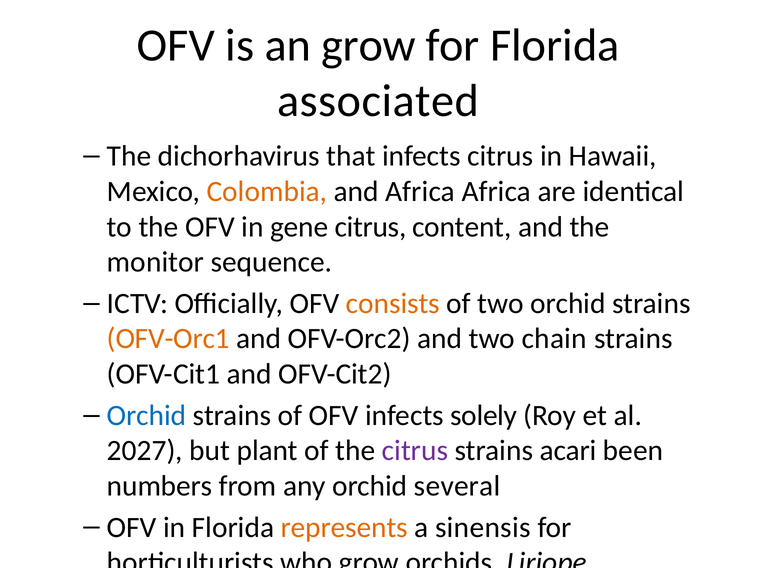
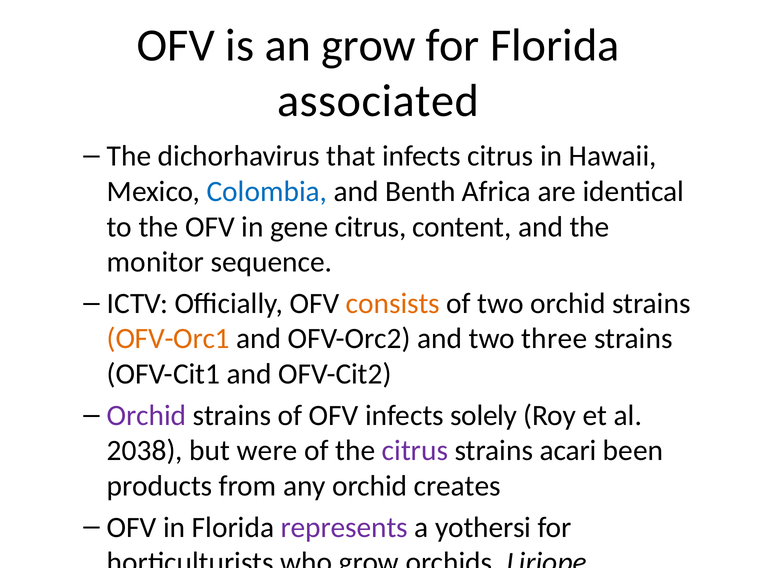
Colombia colour: orange -> blue (267, 191)
and Africa: Africa -> Benth (420, 191)
chain: chain -> three (554, 339)
Orchid colour: blue -> purple (147, 415)
2027: 2027 -> 2038 (145, 451)
plant: plant -> were (267, 451)
numbers: numbers -> products (160, 486)
several: several -> creates (457, 486)
represents colour: orange -> purple (344, 527)
sinensis: sinensis -> yothersi (483, 527)
